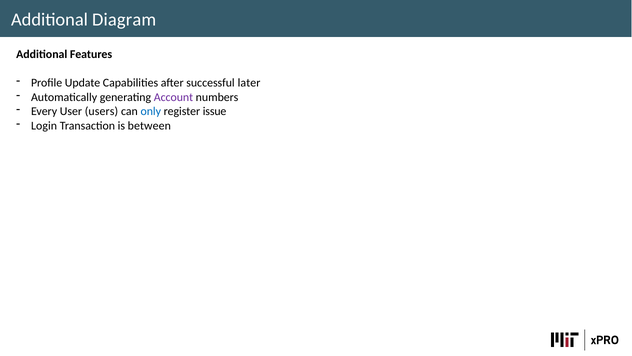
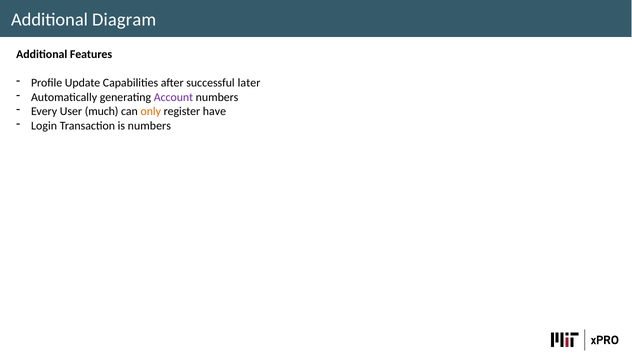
users: users -> much (102, 111)
only colour: blue -> orange (151, 111)
issue: issue -> have (214, 111)
is between: between -> numbers (149, 126)
